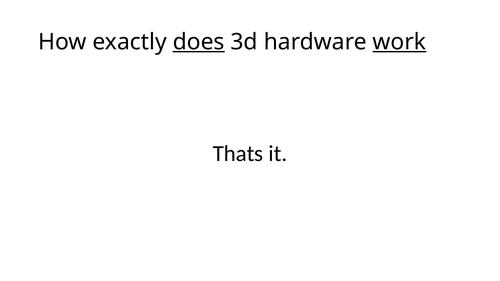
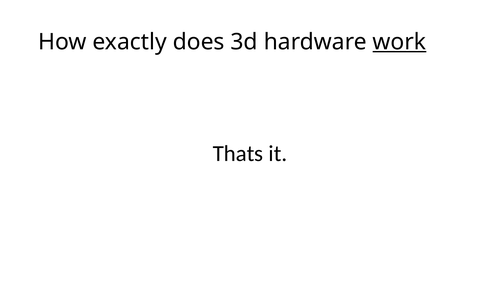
does underline: present -> none (199, 42)
